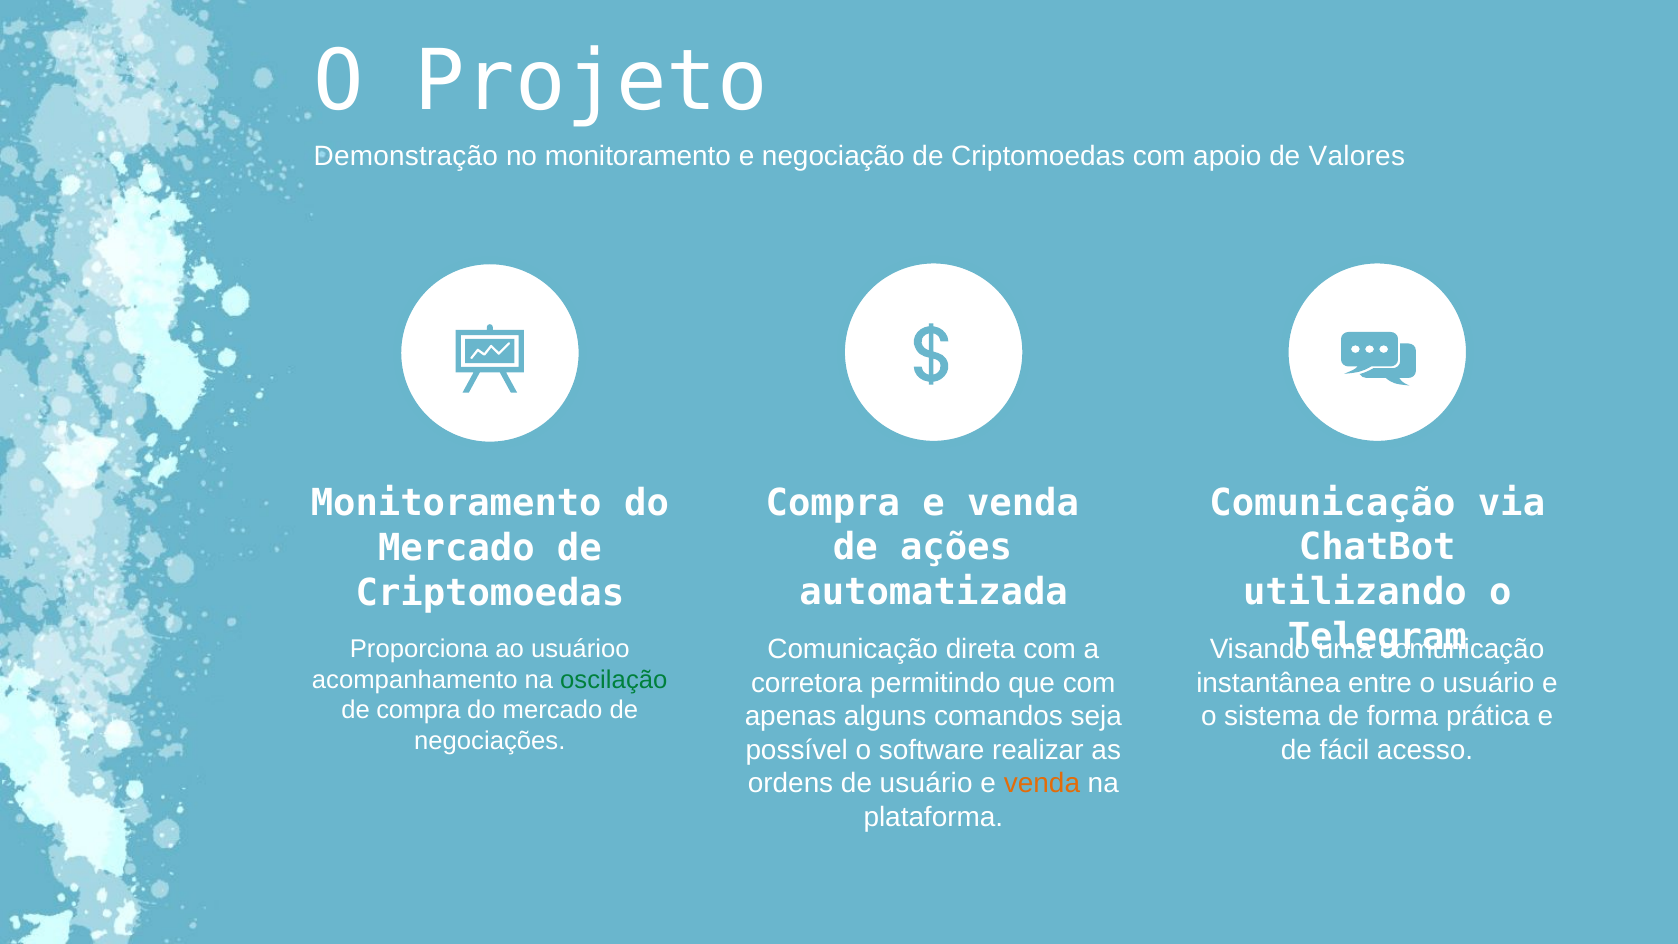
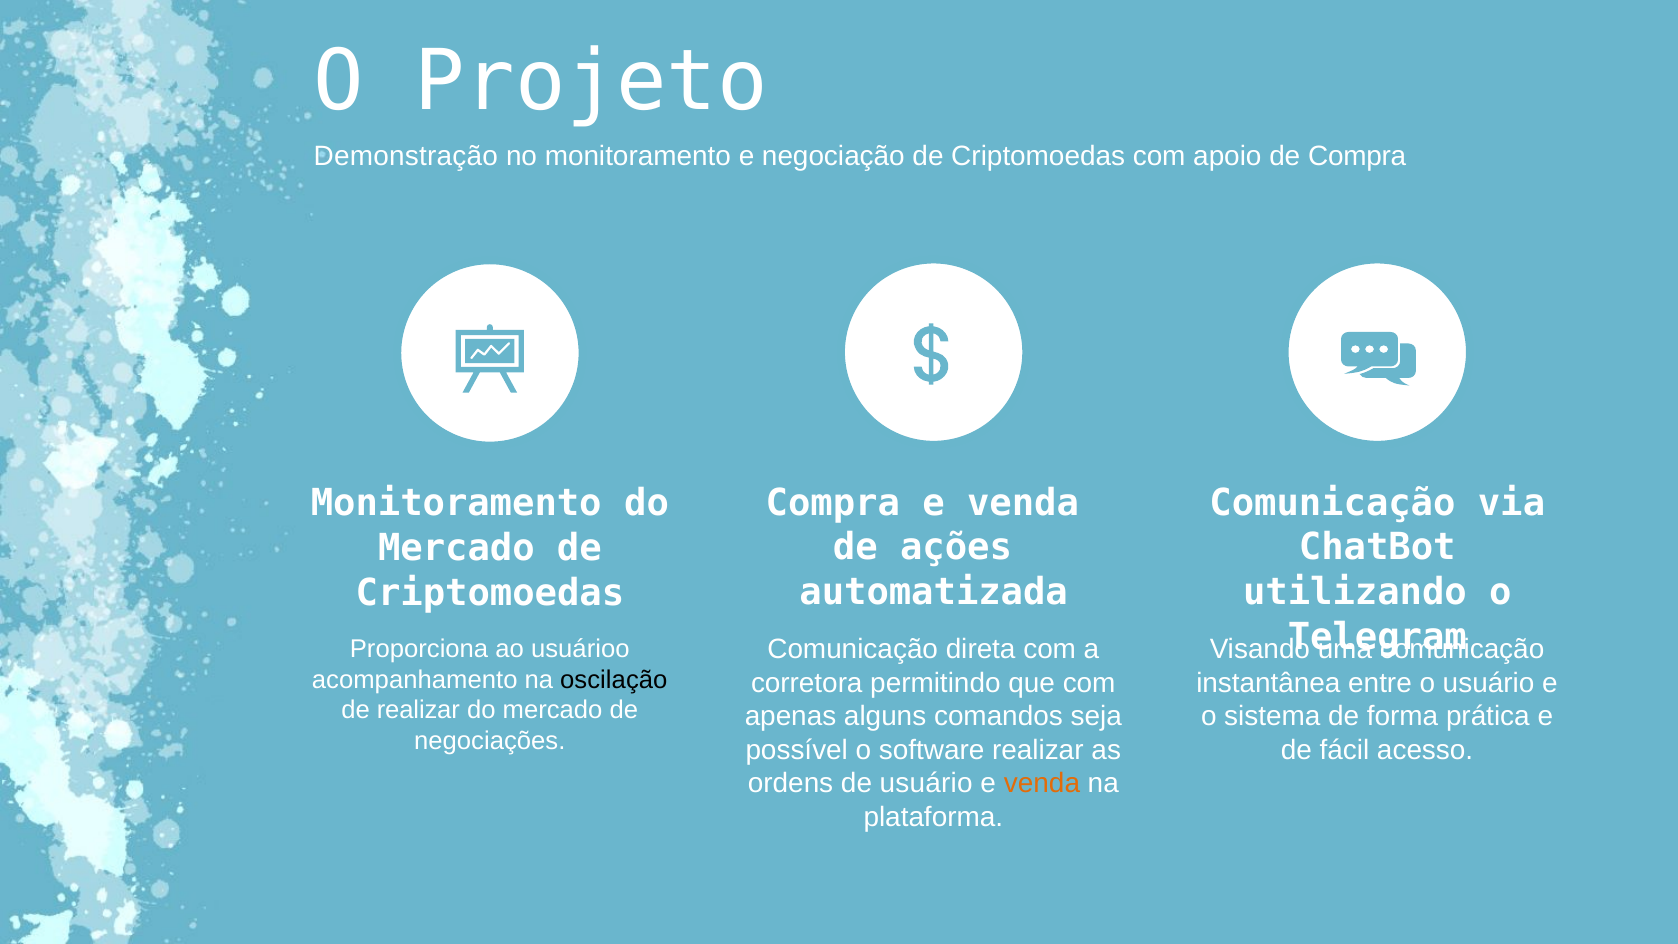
de Valores: Valores -> Compra (1357, 157)
oscilação colour: green -> black (614, 680)
de compra: compra -> realizar (418, 710)
